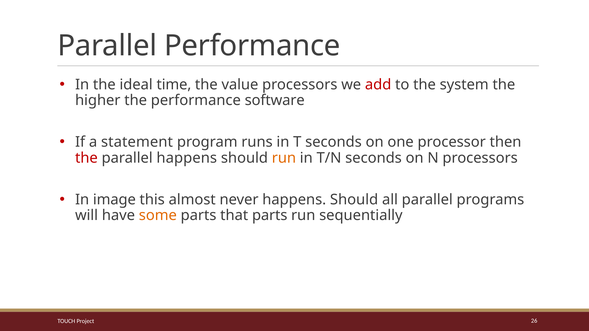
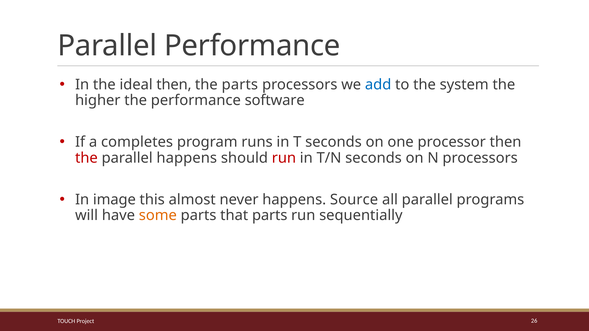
ideal time: time -> then (174, 85)
the value: value -> parts (240, 85)
add colour: red -> blue (378, 85)
statement: statement -> completes (137, 142)
run colour: orange -> red (284, 158)
never happens Should: Should -> Source (354, 200)
